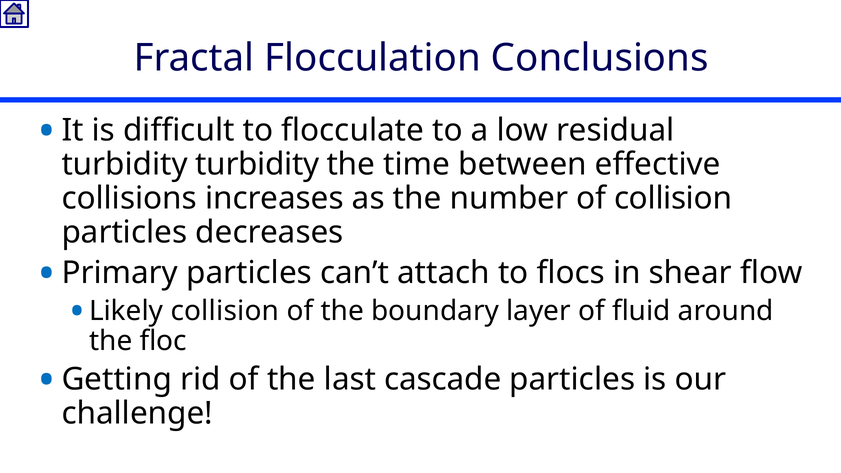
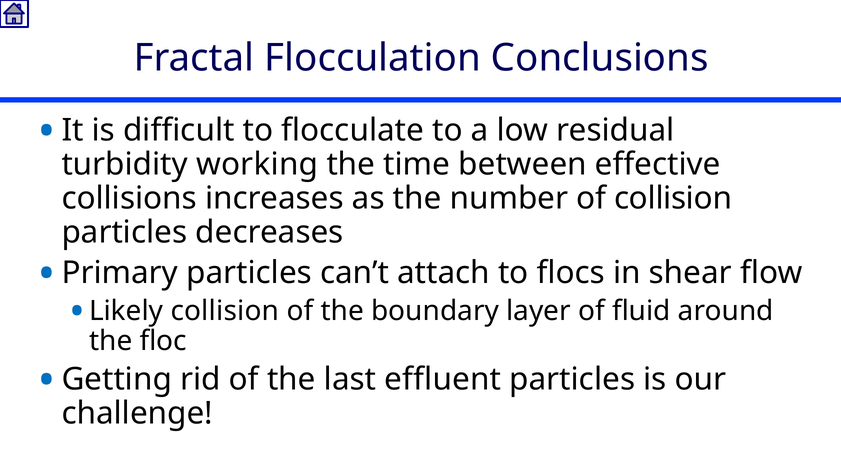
turbidity turbidity: turbidity -> working (257, 164)
cascade: cascade -> effluent (443, 380)
